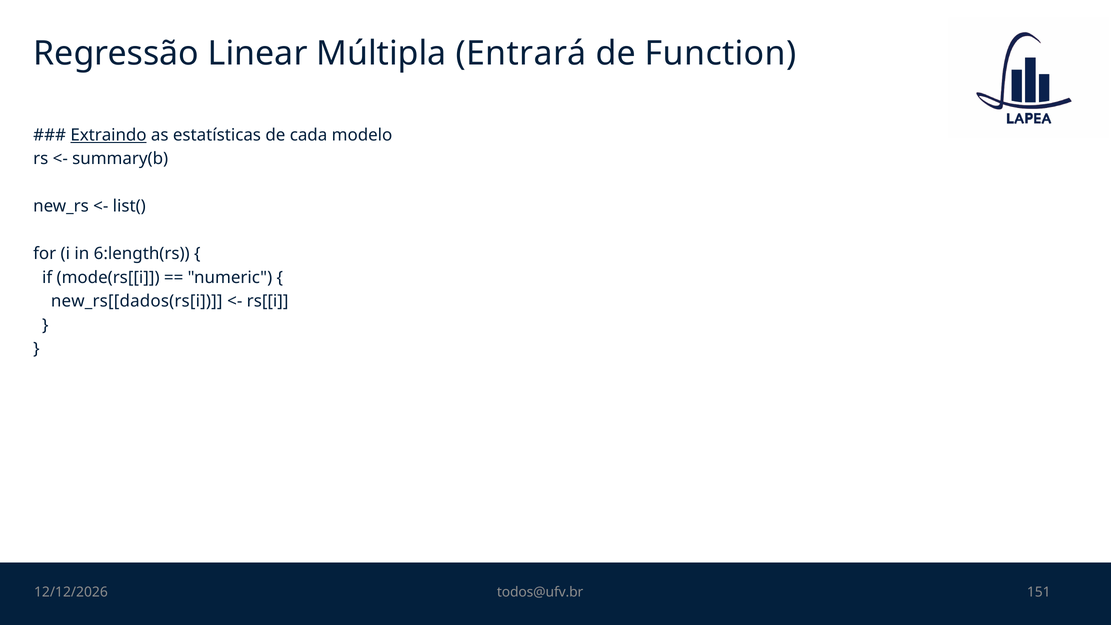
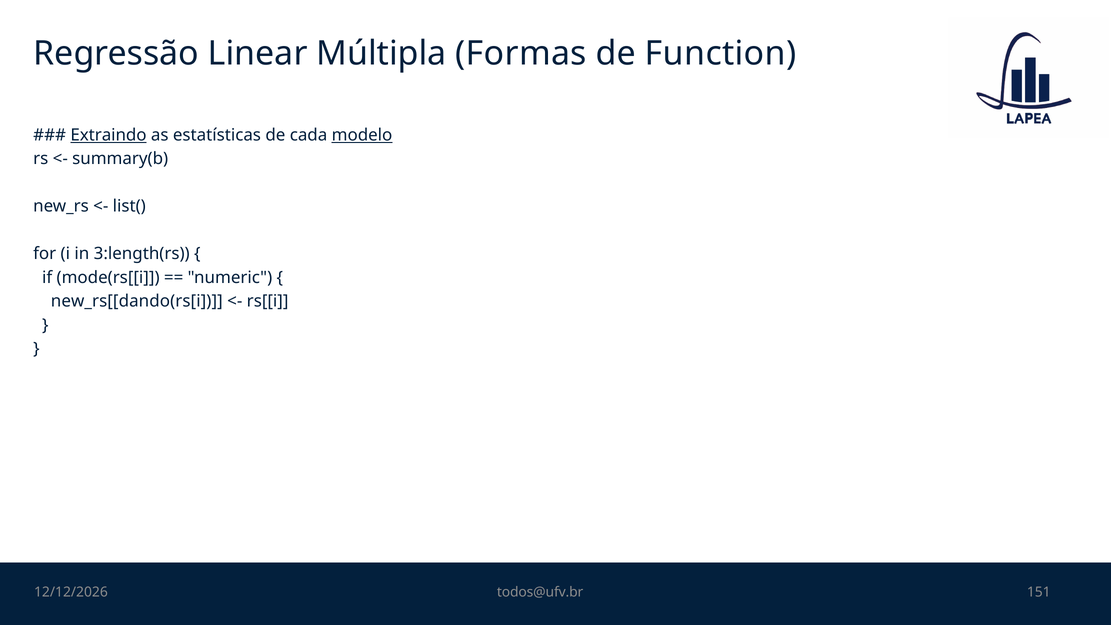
Entrará: Entrará -> Formas (521, 54)
modelo underline: none -> present (362, 135)
6:length(rs: 6:length(rs -> 3:length(rs (142, 254)
new_rs[[dados(rs[i: new_rs[[dados(rs[i -> new_rs[[dando(rs[i (137, 301)
